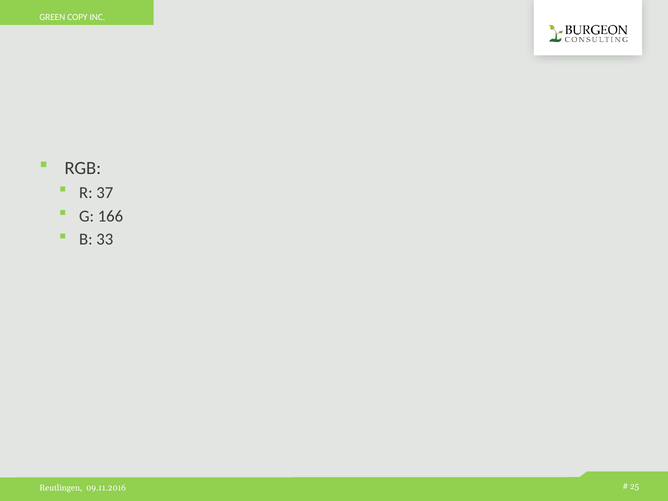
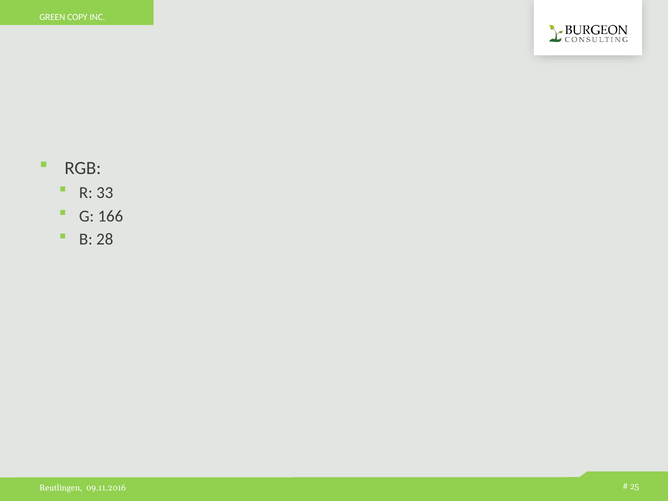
37: 37 -> 33 (105, 193)
33: 33 -> 28 (105, 239)
